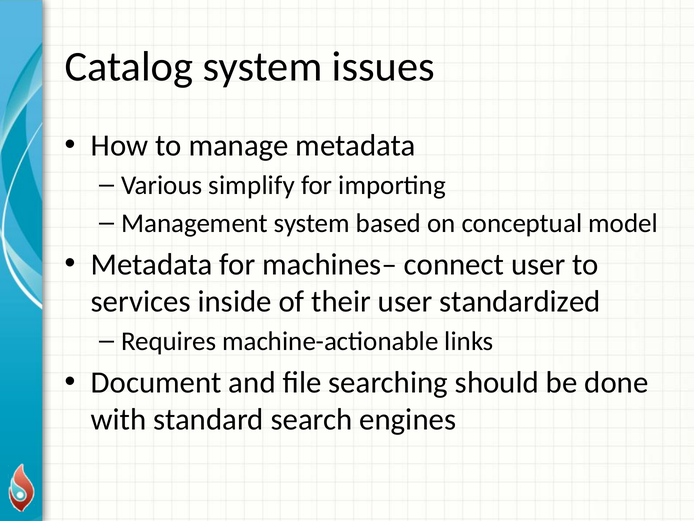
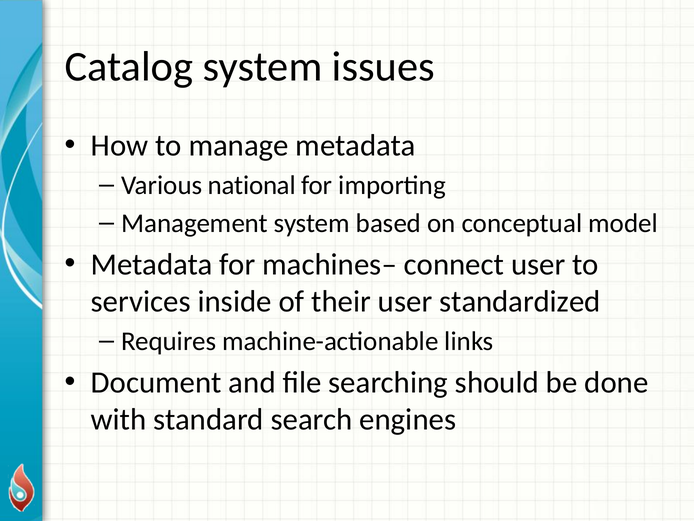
simplify: simplify -> national (252, 185)
